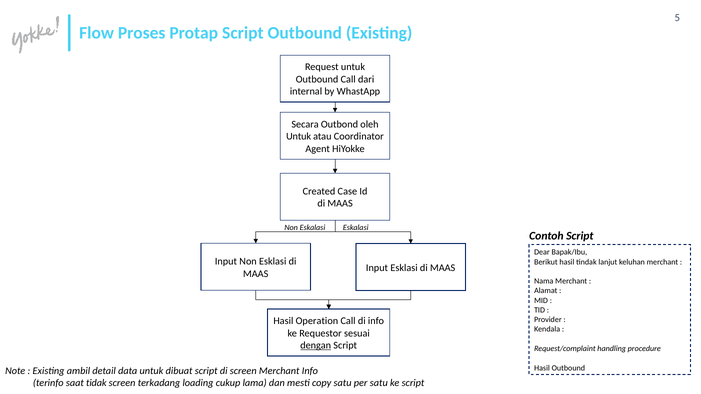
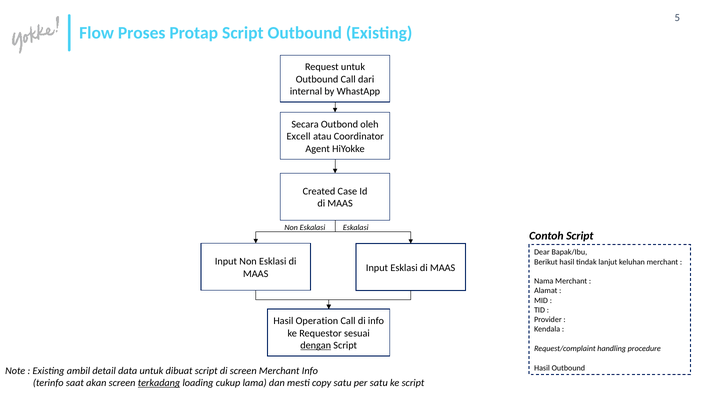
Untuk: Untuk -> Excell (299, 137)
tidak: tidak -> akan (96, 383)
terkadang underline: none -> present (159, 383)
